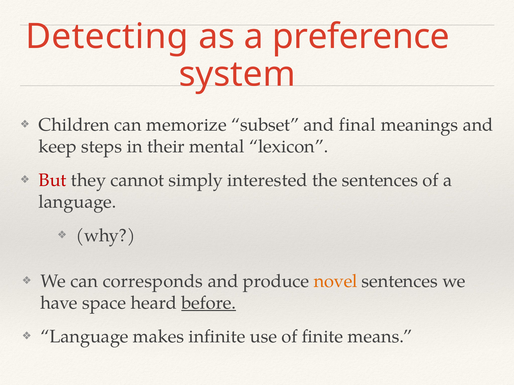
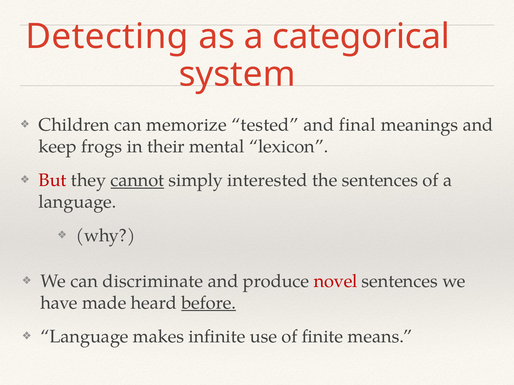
preference: preference -> categorical (361, 37)
subset: subset -> tested (265, 125)
steps: steps -> frogs (102, 147)
cannot underline: none -> present (137, 181)
corresponds: corresponds -> discriminate (153, 281)
novel colour: orange -> red (336, 281)
space: space -> made (104, 303)
